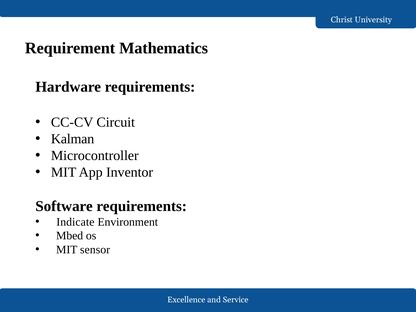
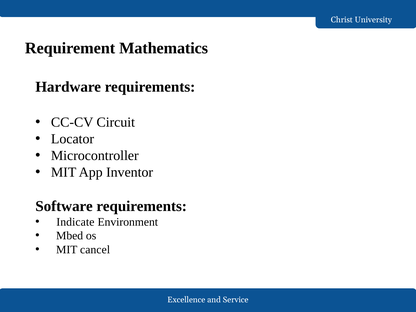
Kalman: Kalman -> Locator (73, 139)
sensor: sensor -> cancel (95, 250)
